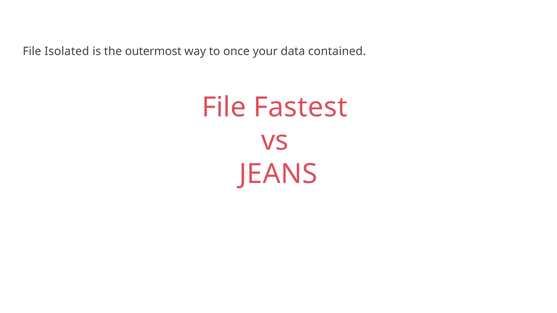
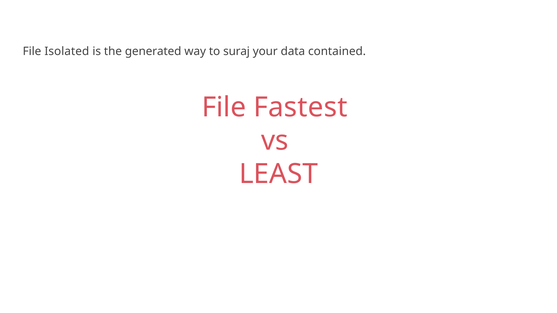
outermost: outermost -> generated (153, 51)
once: once -> suraj (237, 51)
JEANS: JEANS -> LEAST (278, 174)
